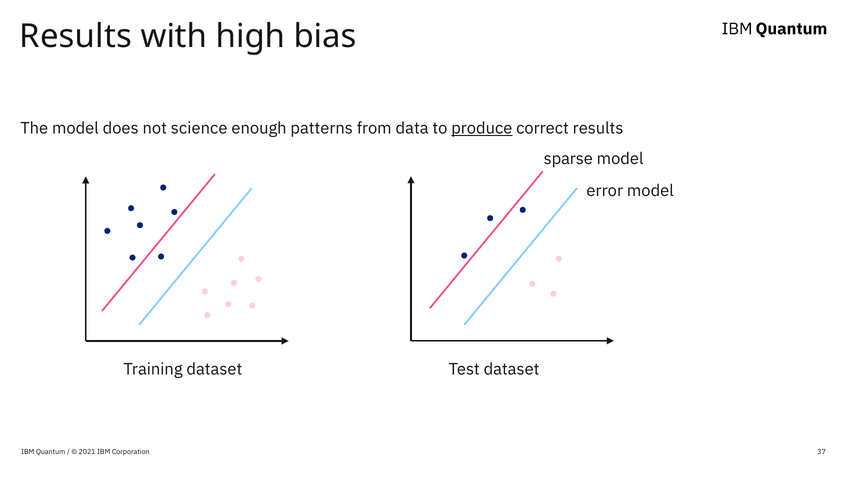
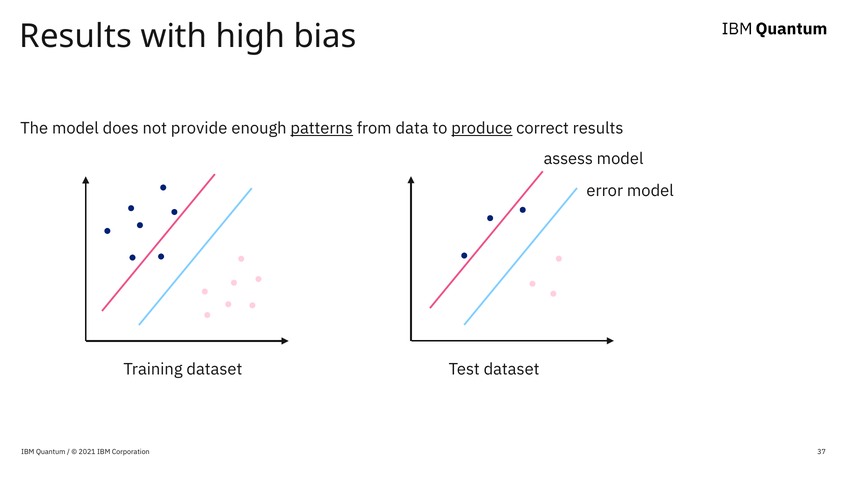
science: science -> provide (199, 128)
patterns underline: none -> present (322, 128)
sparse: sparse -> assess (568, 159)
